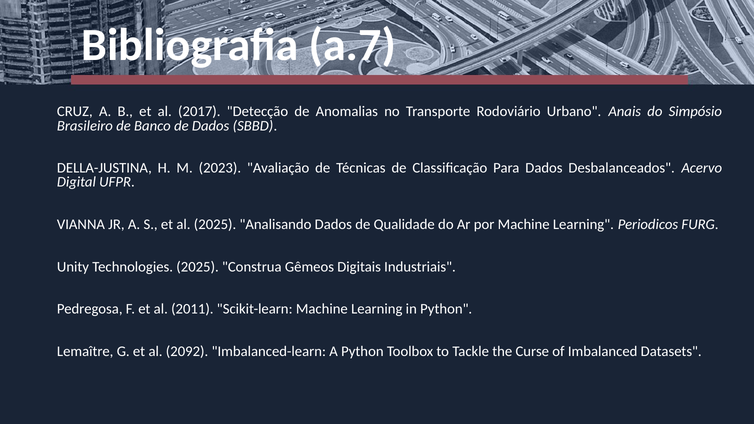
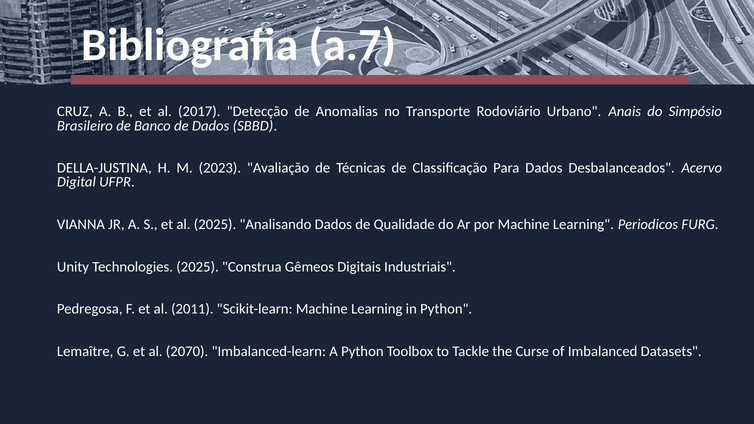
2092: 2092 -> 2070 (187, 352)
